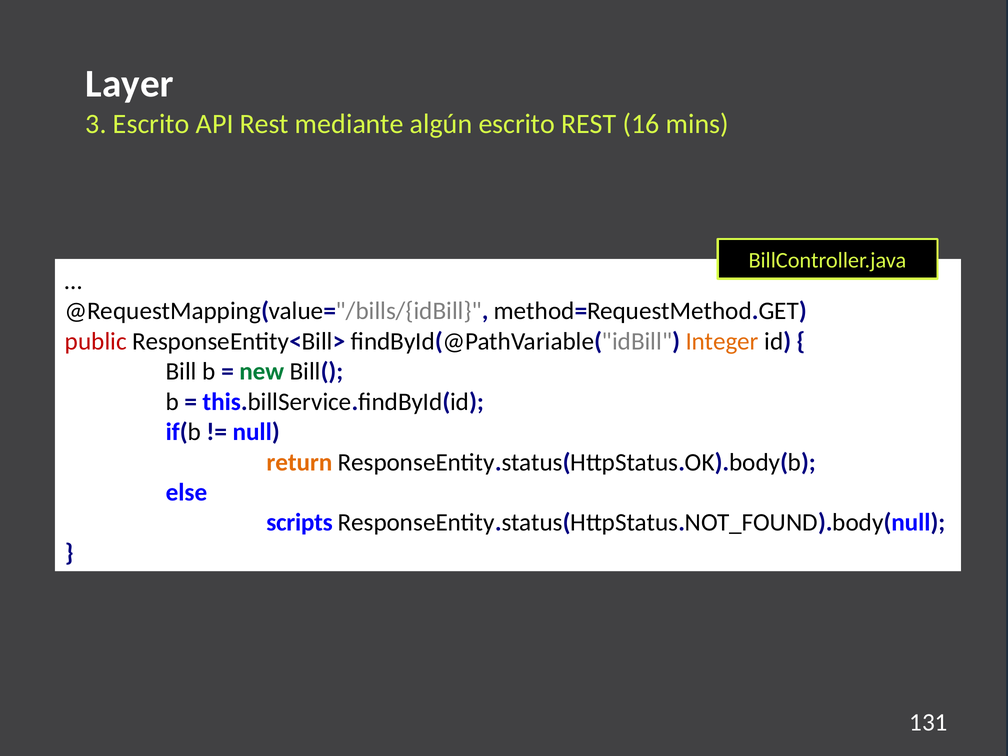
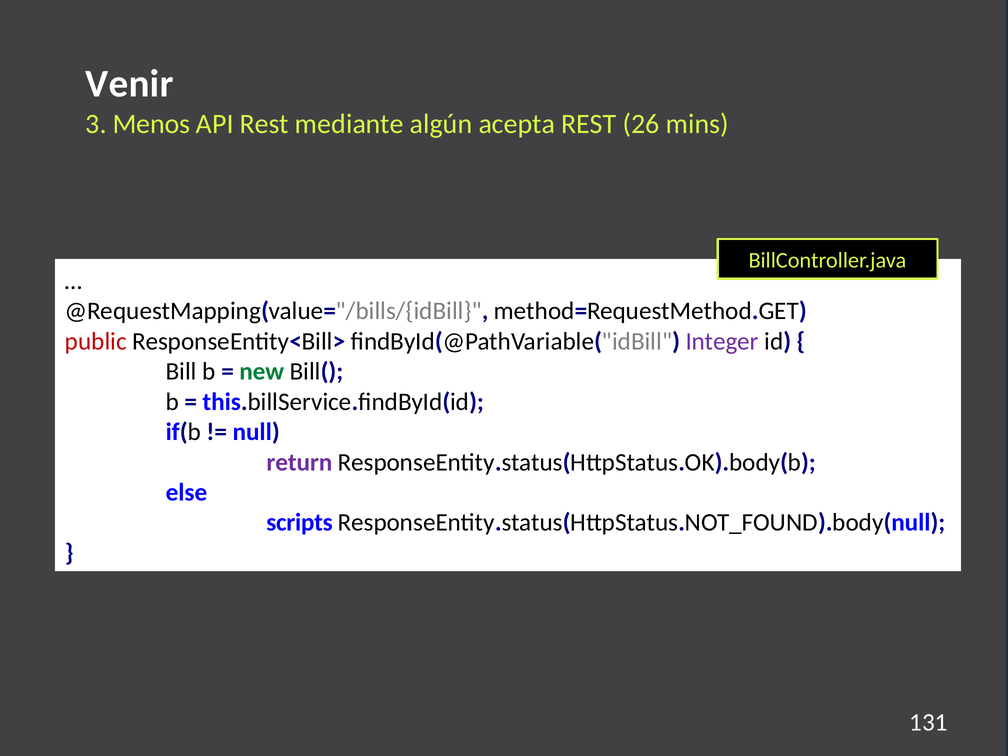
Layer: Layer -> Venir (130, 84)
3 Escrito: Escrito -> Menos (151, 124)
algún escrito: escrito -> acepta (517, 124)
16: 16 -> 26 (641, 124)
Integer colour: orange -> purple (722, 341)
return colour: orange -> purple (299, 462)
